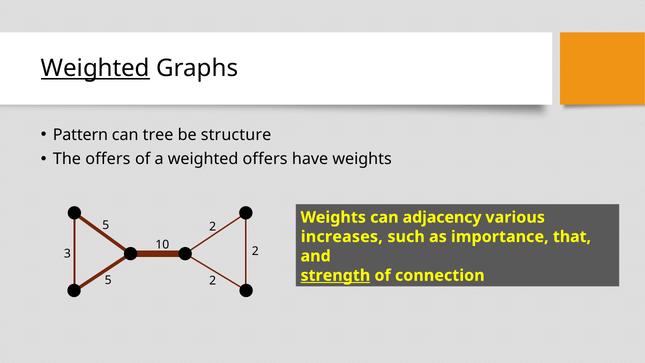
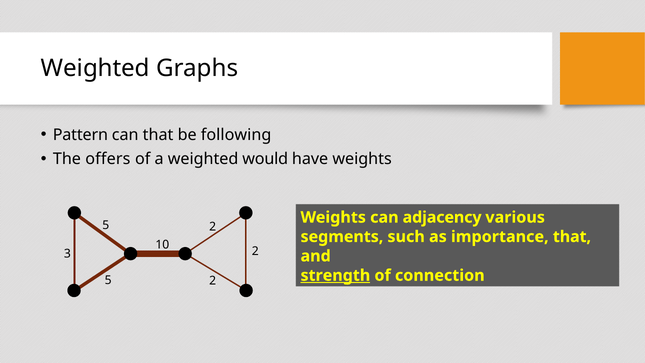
Weighted underline: present -> none (95, 68)
can tree: tree -> that (158, 135)
structure: structure -> following (236, 135)
weighted offers: offers -> would (265, 159)
increases: increases -> segments (342, 237)
